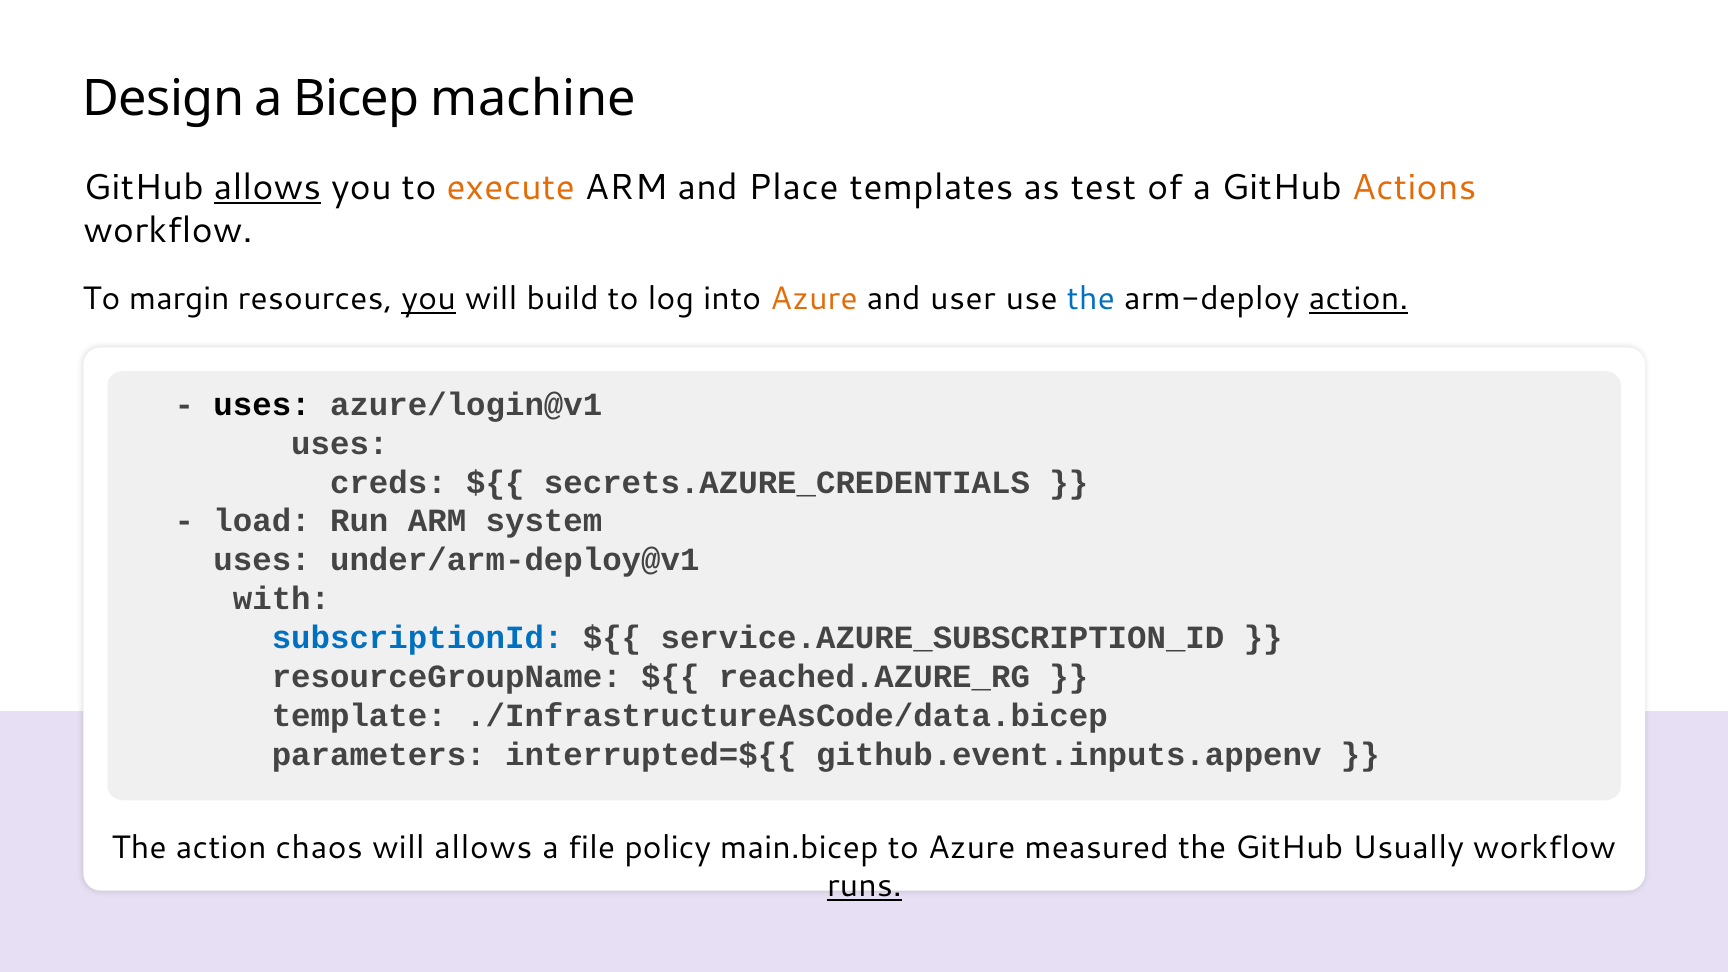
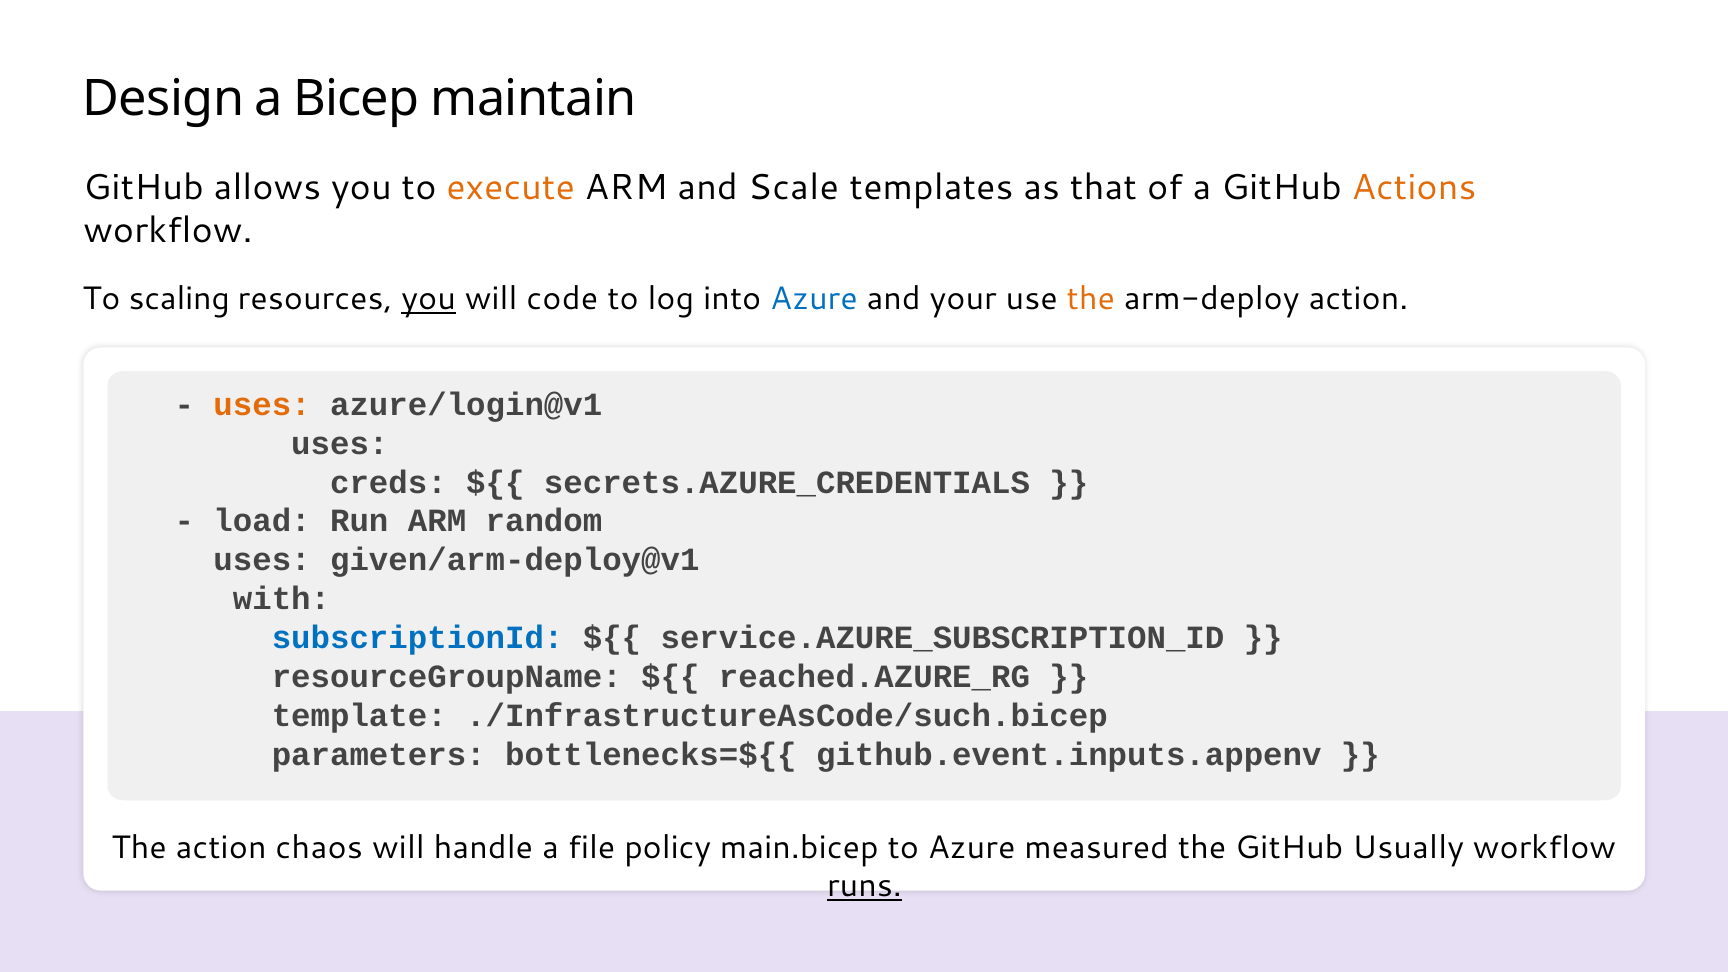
machine: machine -> maintain (534, 99)
allows underline: present -> none (267, 188)
Place: Place -> Scale (793, 188)
test: test -> that (1103, 188)
margin: margin -> scaling (179, 299)
build: build -> code (562, 299)
Azure colour: orange -> blue (814, 299)
user: user -> your (963, 299)
the colour: blue -> orange (1091, 299)
action underline: present -> none (1358, 299)
uses colour: black -> orange (262, 405)
system: system -> random (544, 521)
under/arm-deploy@v1: under/arm-deploy@v1 -> given/arm-deploy@v1 (515, 560)
./InfrastructureAsCode/data.bicep: ./InfrastructureAsCode/data.bicep -> ./InfrastructureAsCode/such.bicep (787, 716)
interrupted=${{: interrupted=${{ -> bottlenecks=${{ (651, 755)
will allows: allows -> handle (483, 847)
